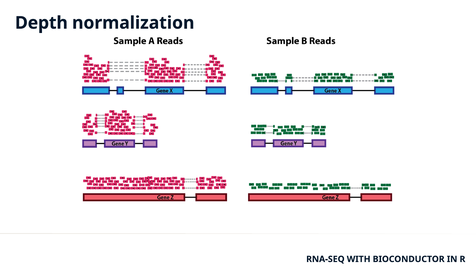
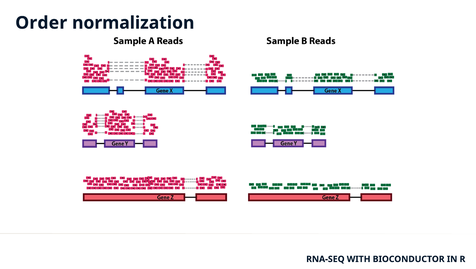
Depth: Depth -> Order (41, 23)
